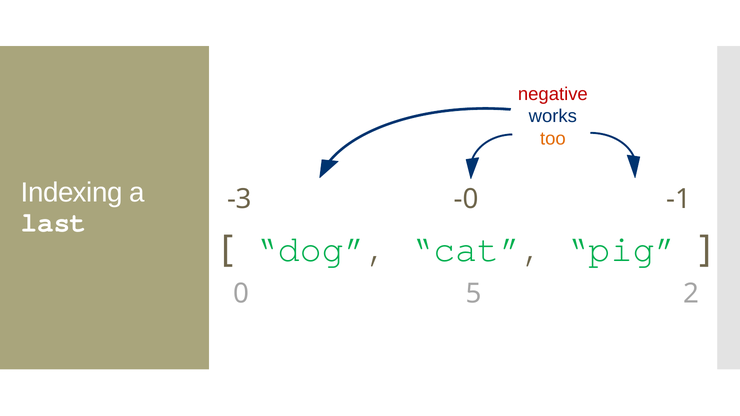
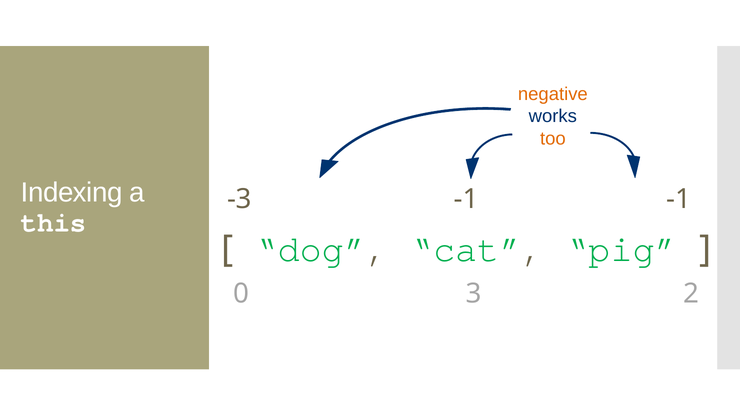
negative colour: red -> orange (553, 94)
-3 -0: -0 -> -1 (466, 199)
last: last -> this (54, 223)
5: 5 -> 3 (473, 294)
